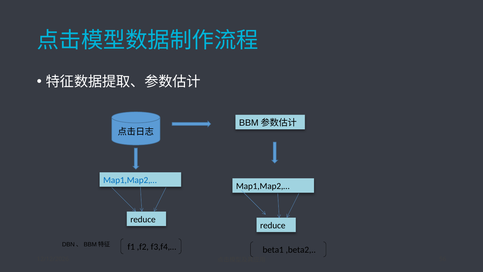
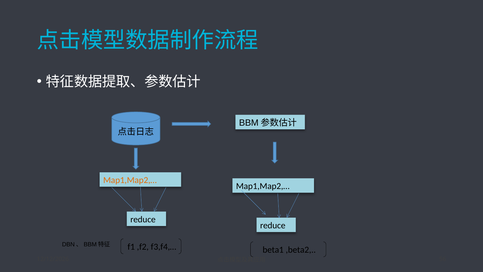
Map1,Map2,… colour: blue -> orange (130, 180)
